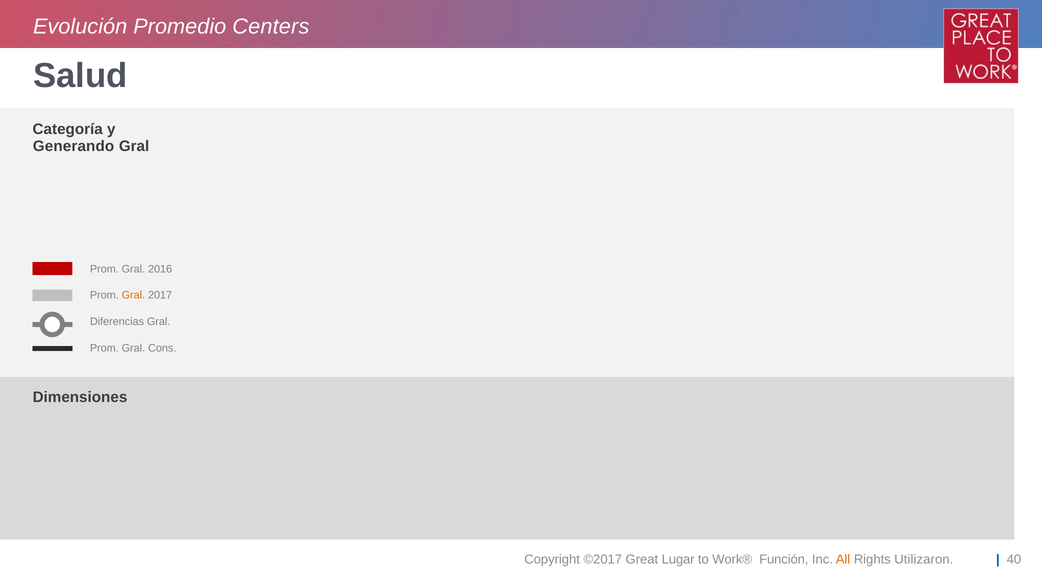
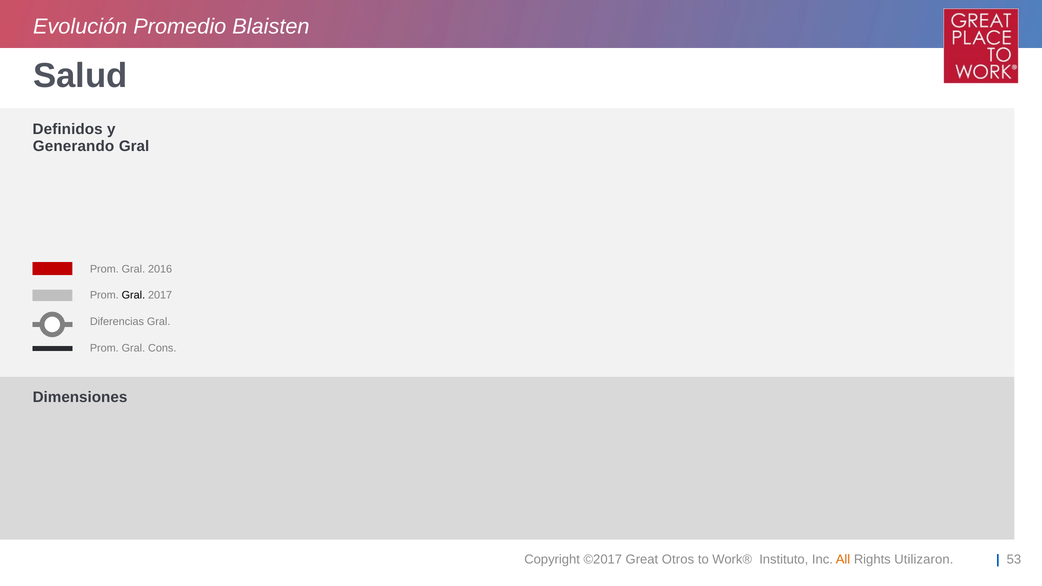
Centers: Centers -> Blaisten (271, 26)
Categoría: Categoría -> Definidos (68, 129)
Gral colour: orange -> black (133, 295)
Lugar: Lugar -> Otros (678, 560)
Función: Función -> Instituto (784, 560)
40: 40 -> 53 (1014, 560)
